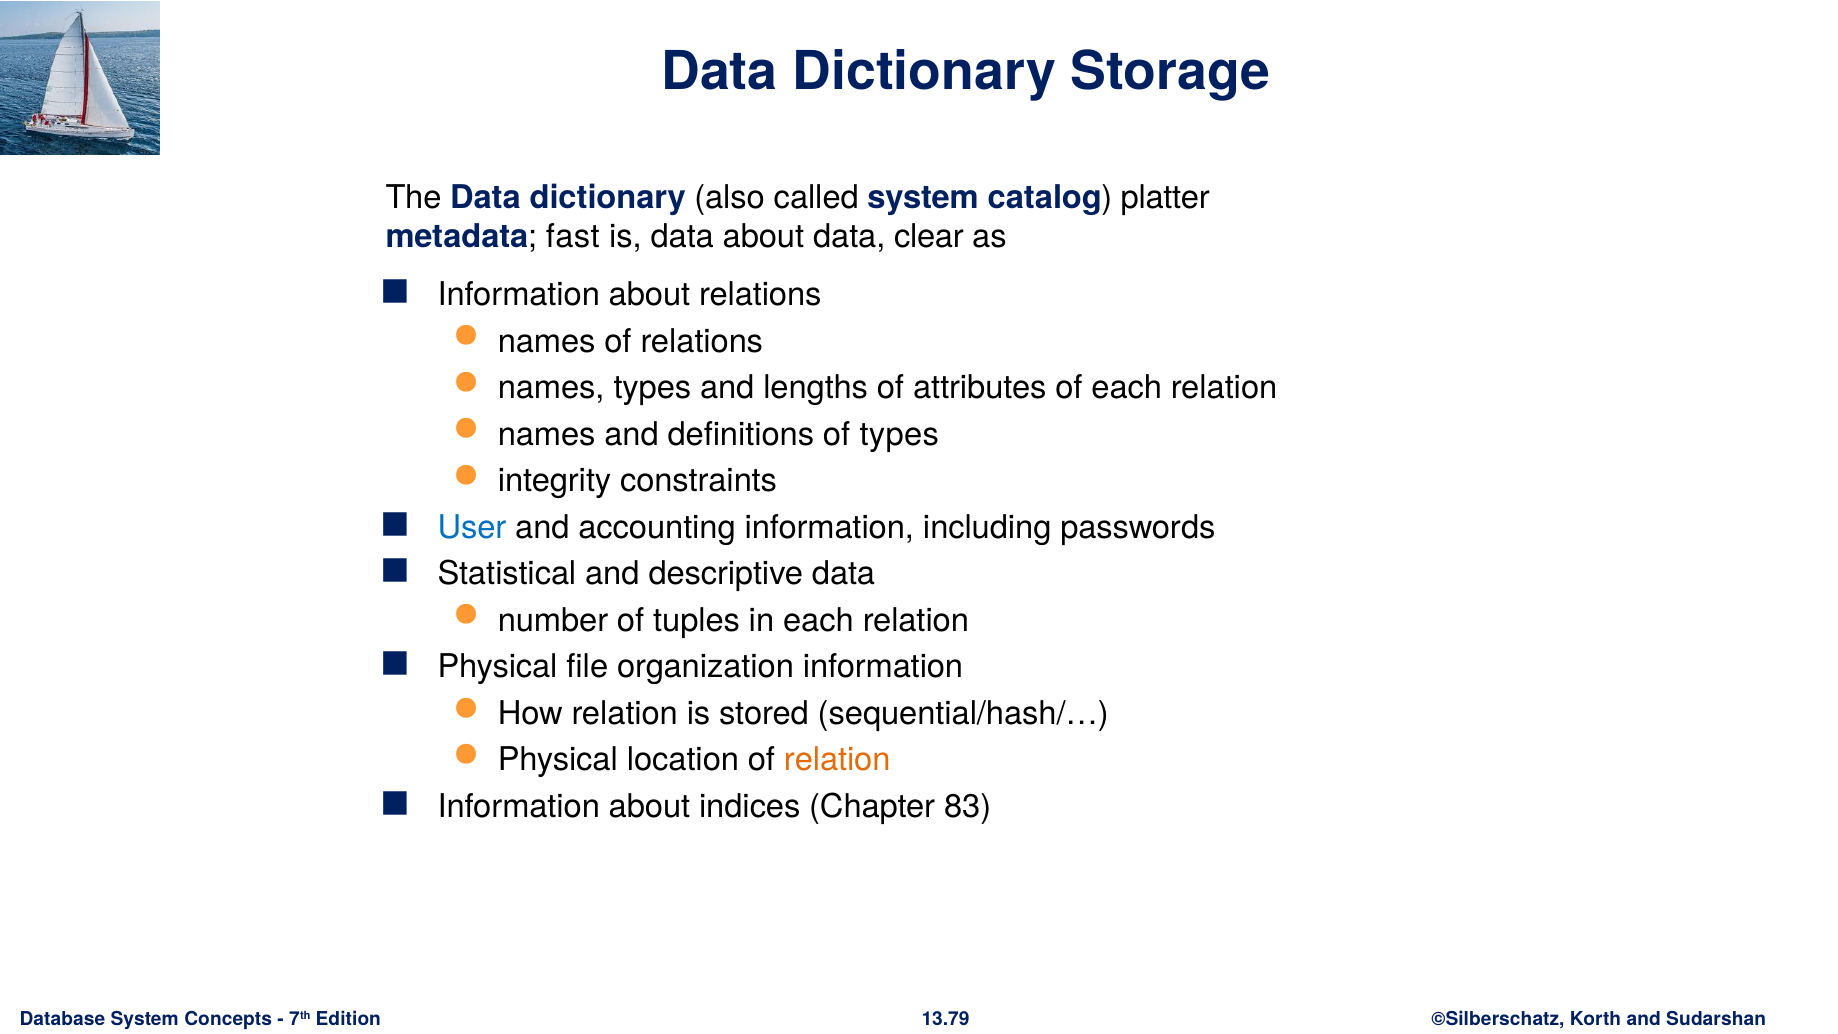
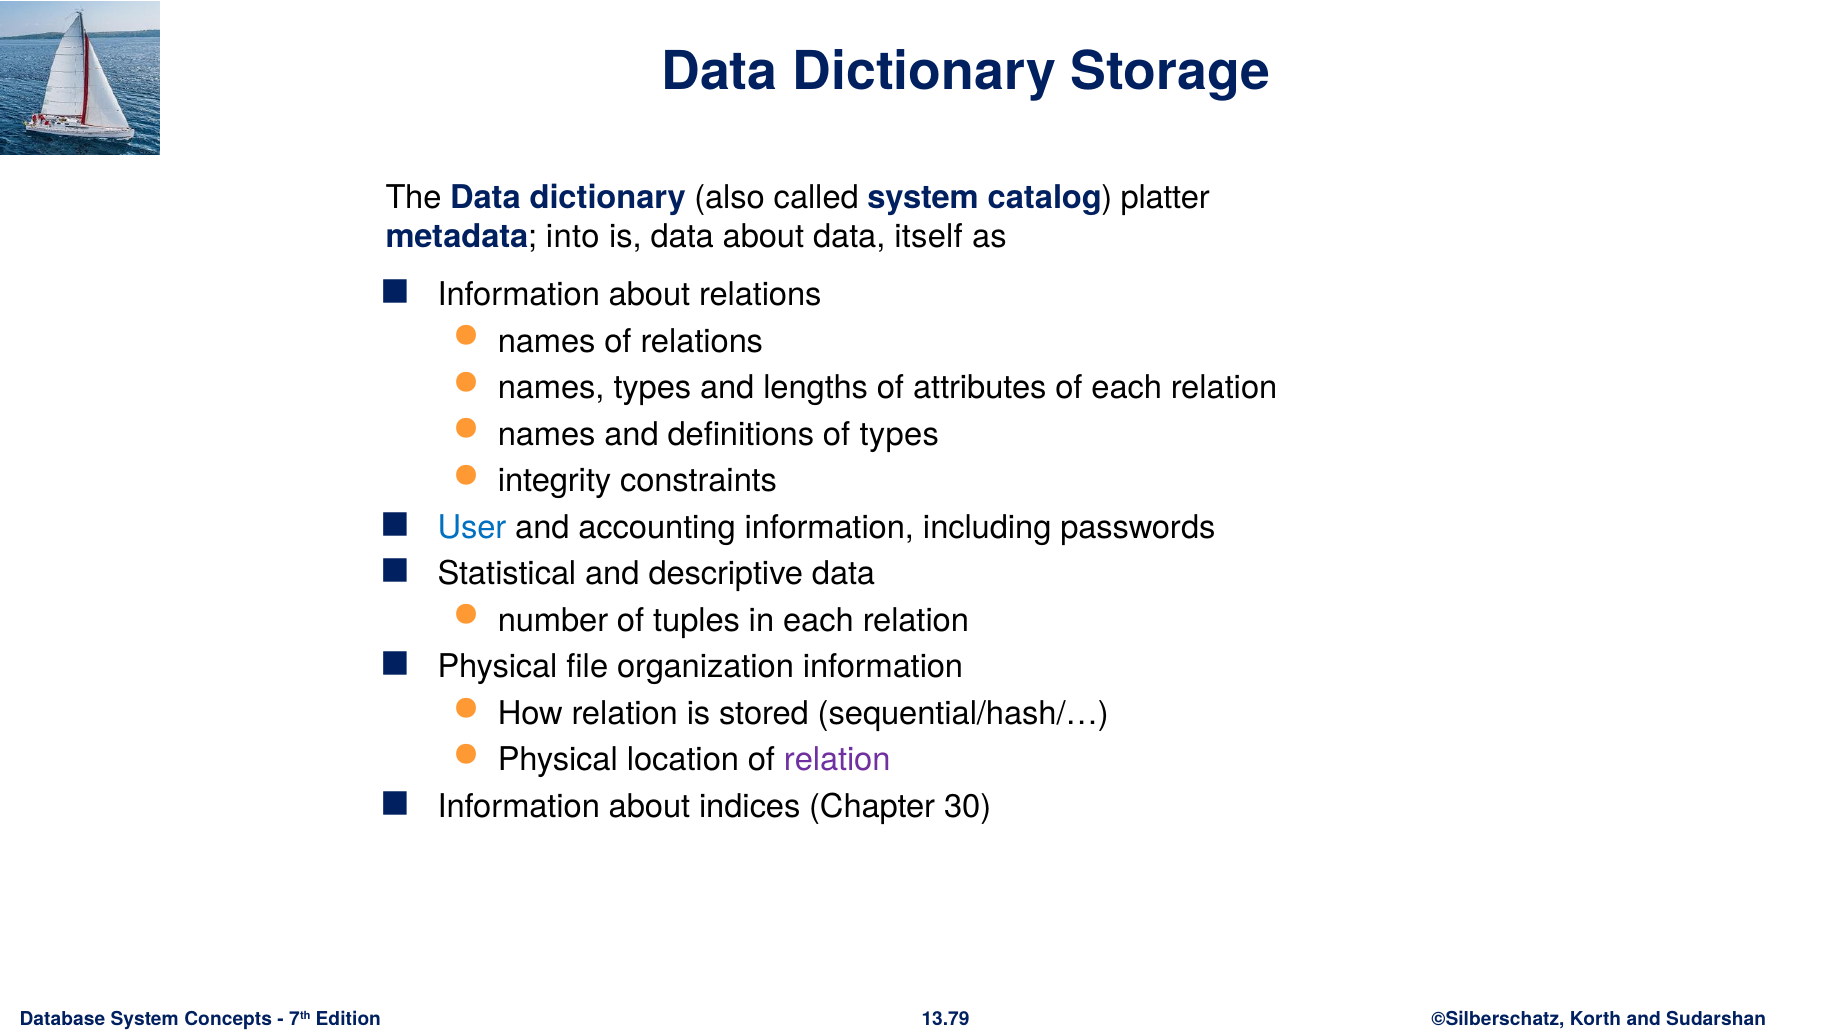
fast: fast -> into (573, 237)
clear: clear -> itself (929, 237)
relation colour: orange -> purple (837, 760)
83: 83 -> 30 (968, 807)
